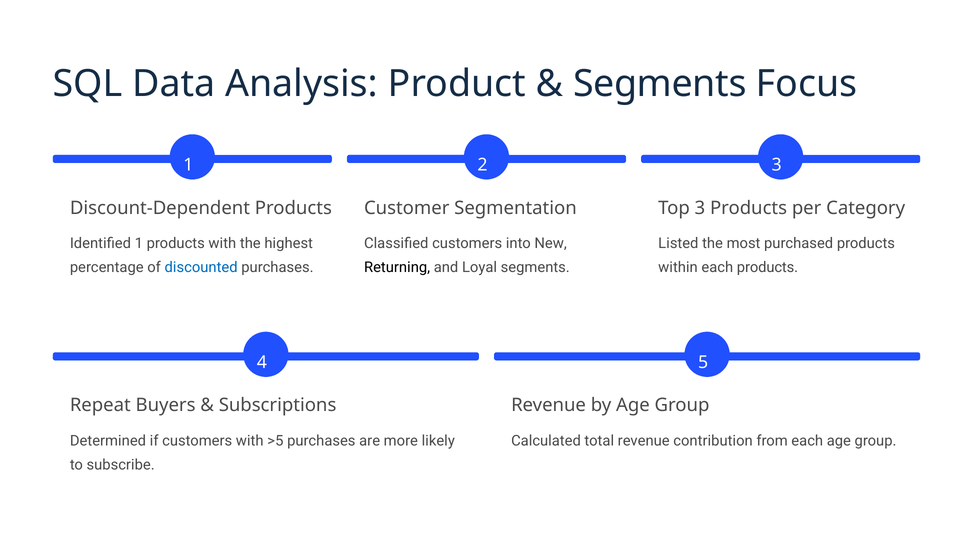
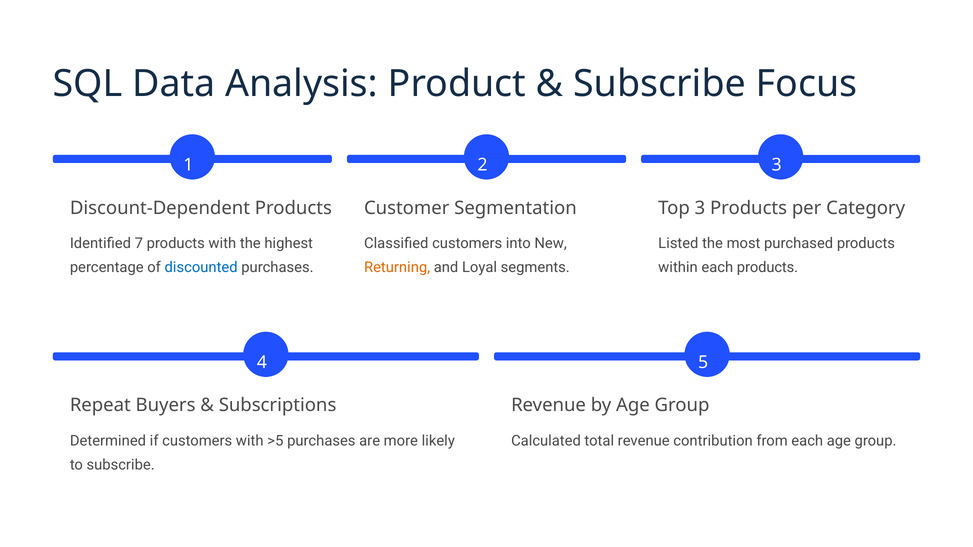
Segments: Segments -> Subscribe (660, 84)
Identified 1: 1 -> 7 (139, 244)
Returning colour: black -> orange (397, 268)
